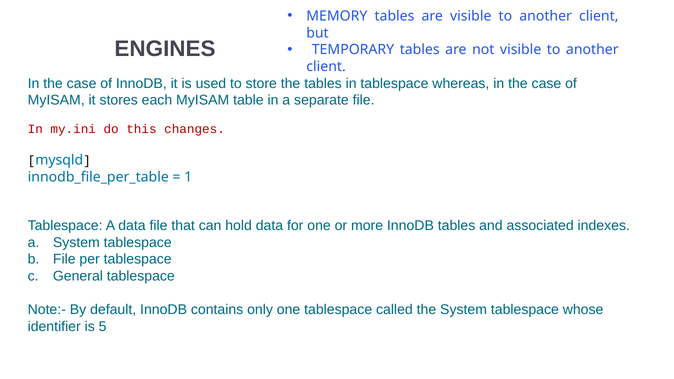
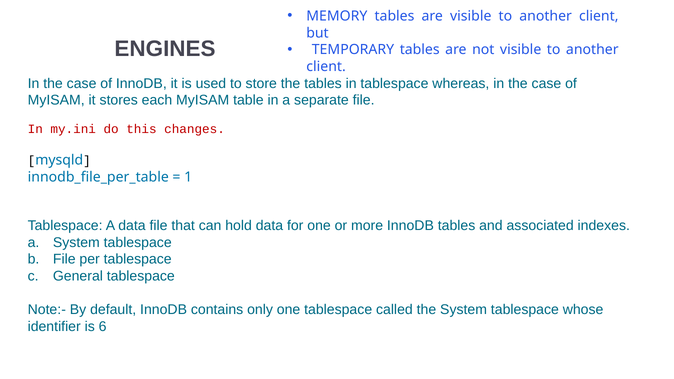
5: 5 -> 6 (103, 327)
